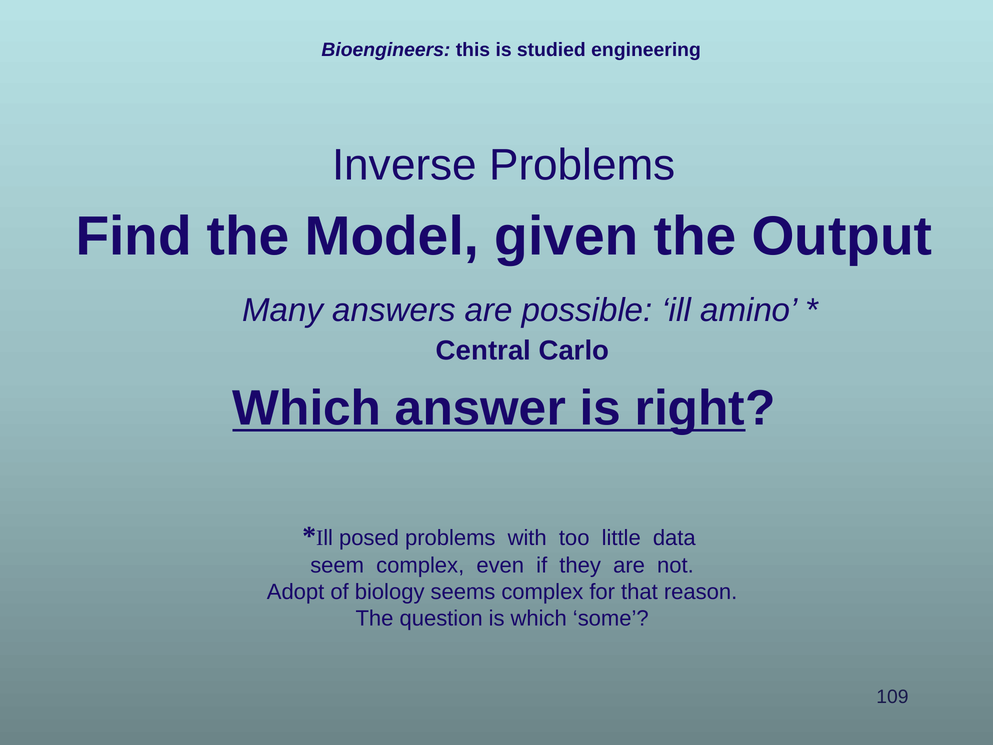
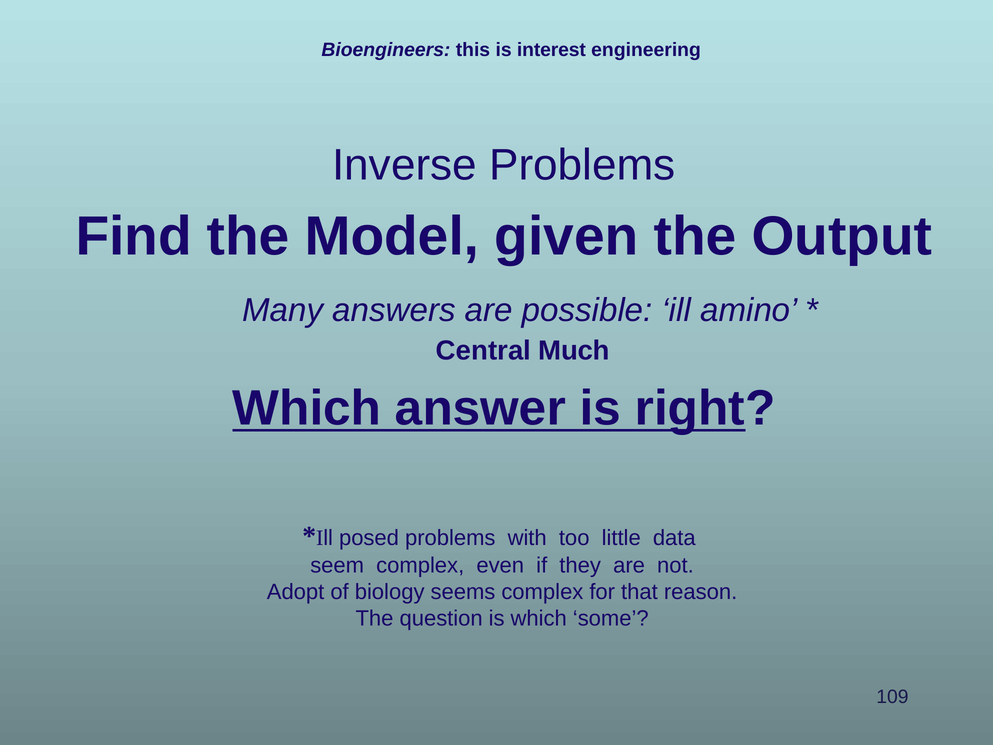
studied: studied -> interest (551, 50)
Carlo: Carlo -> Much (574, 351)
